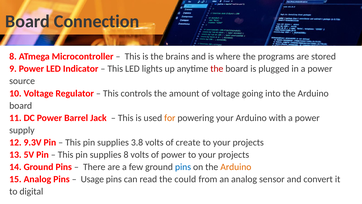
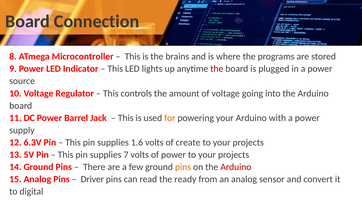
9.3V: 9.3V -> 6.3V (33, 142)
3.8: 3.8 -> 1.6 (137, 142)
supplies 8: 8 -> 7 (126, 154)
pins colour: blue -> orange (183, 167)
Arduino colour: orange -> red (236, 167)
Usage: Usage -> Driver (92, 179)
could: could -> ready (185, 179)
